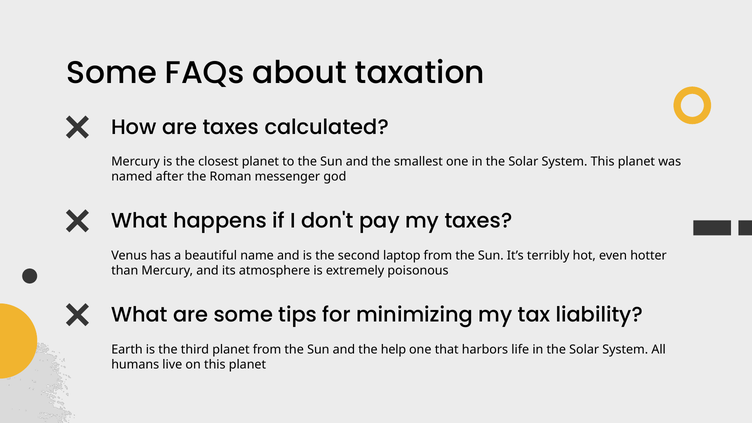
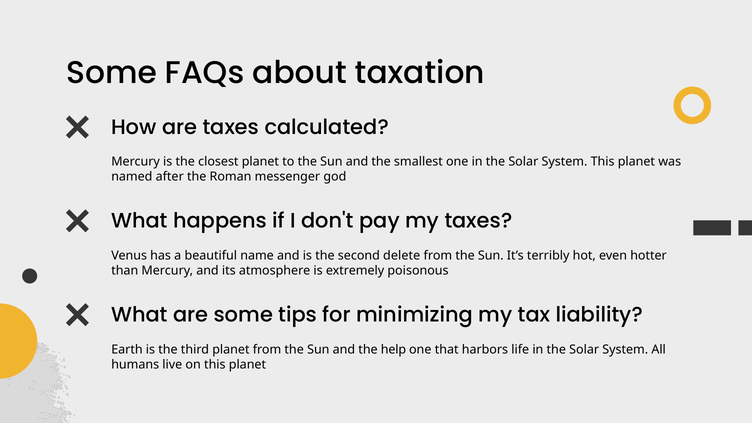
laptop: laptop -> delete (402, 256)
